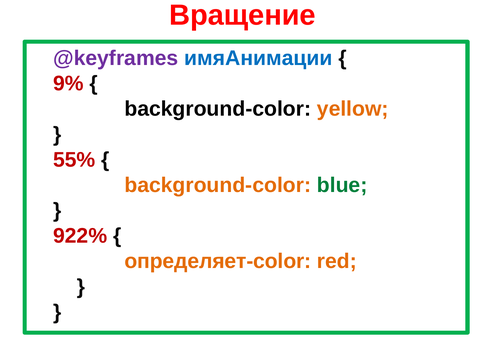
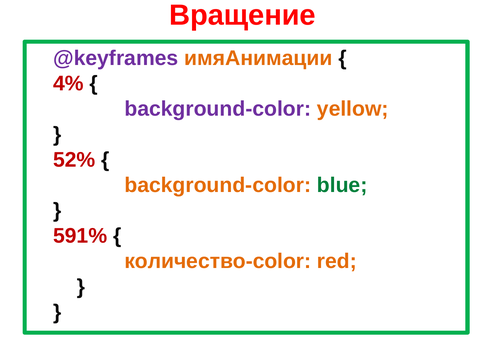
имяАнимации colour: blue -> orange (258, 58)
9%: 9% -> 4% (68, 84)
background-color colour: black -> purple (218, 109)
55%: 55% -> 52% (74, 160)
922%: 922% -> 591% (80, 236)
определяет-color: определяет-color -> количество-color (218, 261)
